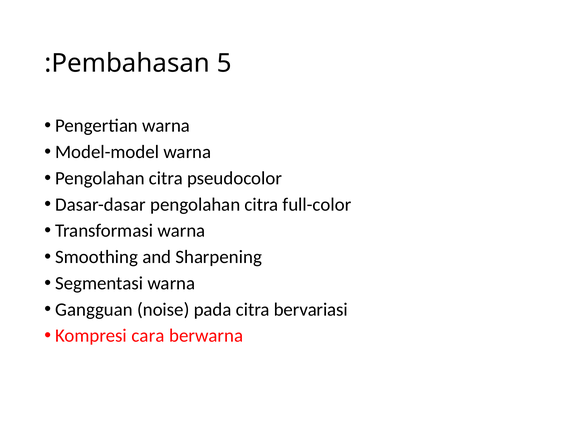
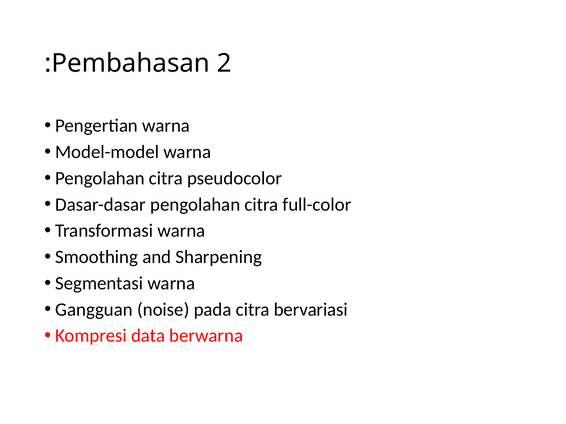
5: 5 -> 2 (224, 63)
cara: cara -> data (148, 336)
